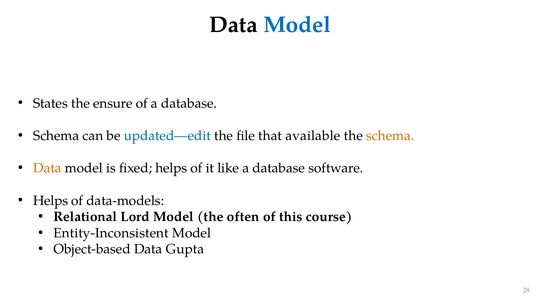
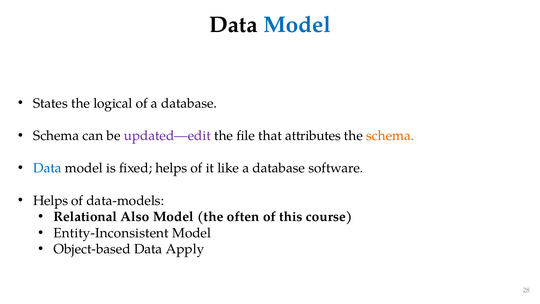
ensure: ensure -> logical (113, 103)
updated—edit colour: blue -> purple (167, 136)
available: available -> attributes (313, 136)
Data colour: orange -> blue (47, 168)
Lord: Lord -> Also (135, 217)
Gupta: Gupta -> Apply (185, 249)
